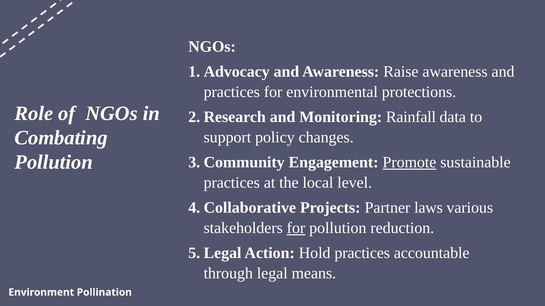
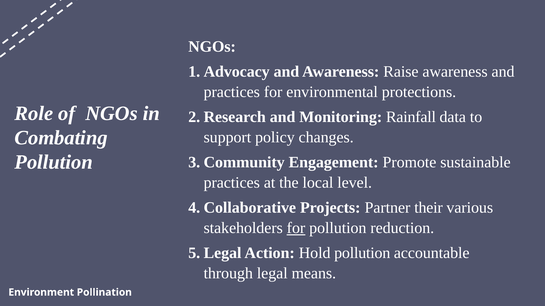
Promote underline: present -> none (409, 163)
laws: laws -> their (428, 208)
Hold practices: practices -> pollution (362, 253)
